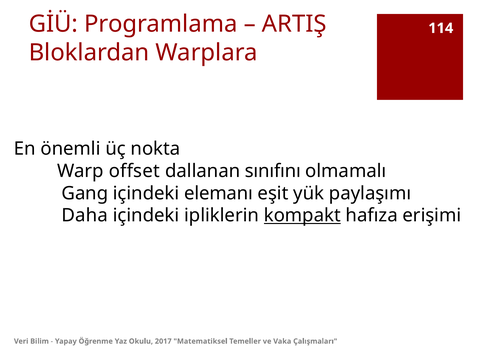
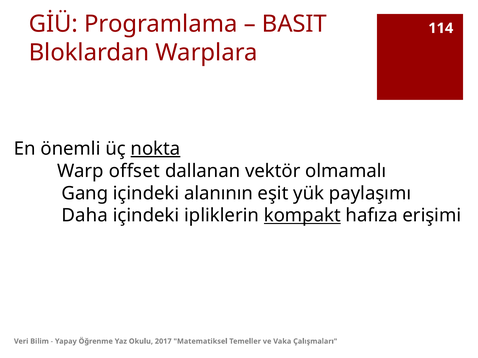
ARTIŞ: ARTIŞ -> BASIT (294, 24)
nokta underline: none -> present (155, 149)
sınıfını: sınıfını -> vektör (273, 171)
elemanı: elemanı -> alanının (219, 193)
